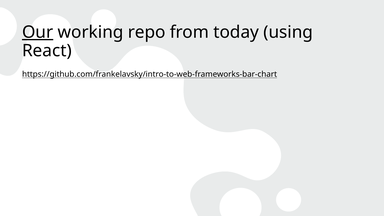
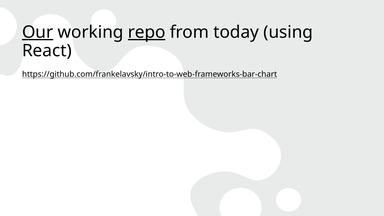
repo underline: none -> present (147, 32)
